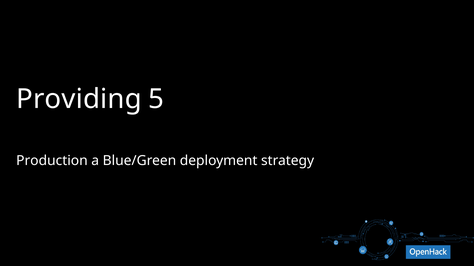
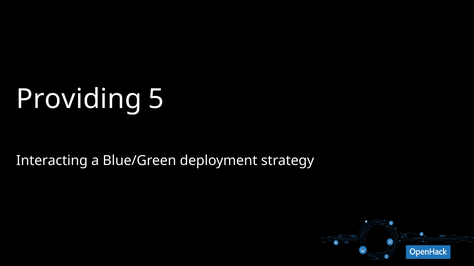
Production: Production -> Interacting (52, 161)
